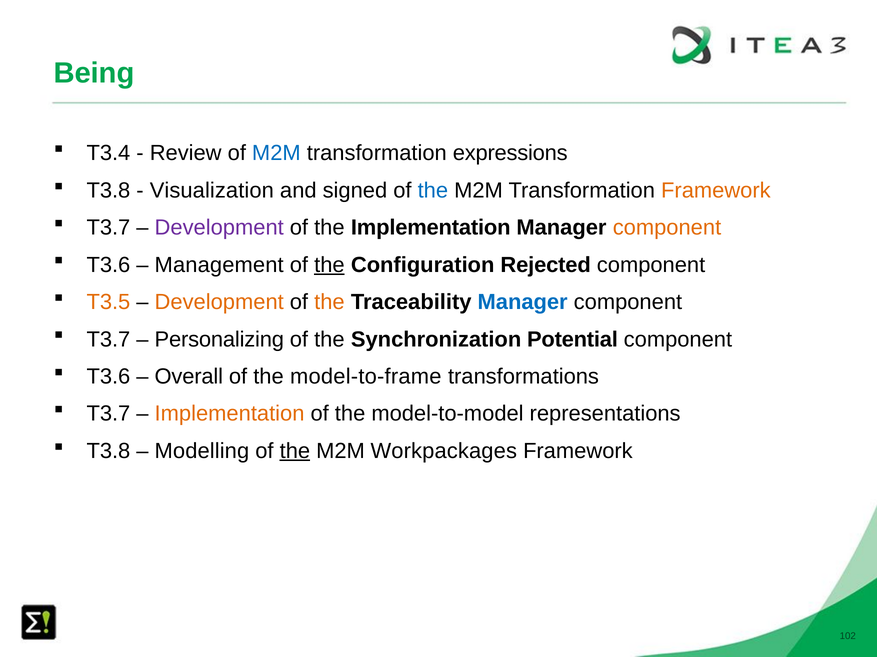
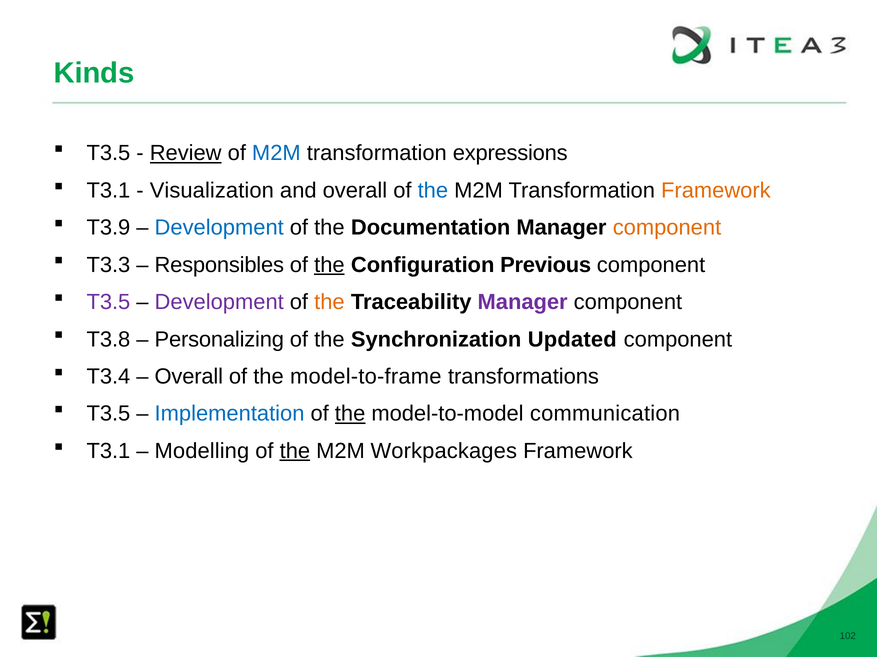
Being: Being -> Kinds (94, 73)
T3.4: T3.4 -> T3.5 (108, 153)
Review underline: none -> present (186, 153)
T3.8: T3.8 -> T3.1 (108, 191)
and signed: signed -> overall (355, 191)
T3.7: T3.7 -> T3.9 (108, 228)
Development colour: purple -> blue (219, 228)
the Implementation: Implementation -> Documentation (431, 228)
T3.6: T3.6 -> T3.3 (108, 265)
Management: Management -> Responsibles (219, 265)
Rejected: Rejected -> Previous (546, 265)
T3.5 colour: orange -> purple (108, 302)
Development colour: orange -> purple (219, 302)
Manager colour: blue -> purple (523, 302)
T3.7: T3.7 -> T3.8 (108, 340)
Potential: Potential -> Updated (572, 340)
T3.6: T3.6 -> T3.4 (108, 377)
T3.7: T3.7 -> T3.5 (108, 414)
Implementation colour: orange -> blue (230, 414)
the underline: none -> present (350, 414)
representations: representations -> communication (605, 414)
T3.8: T3.8 -> T3.1 (108, 451)
